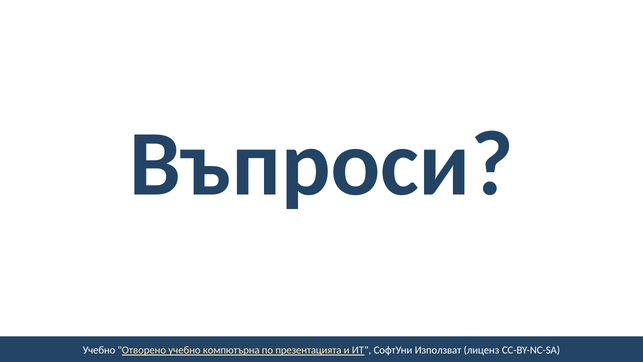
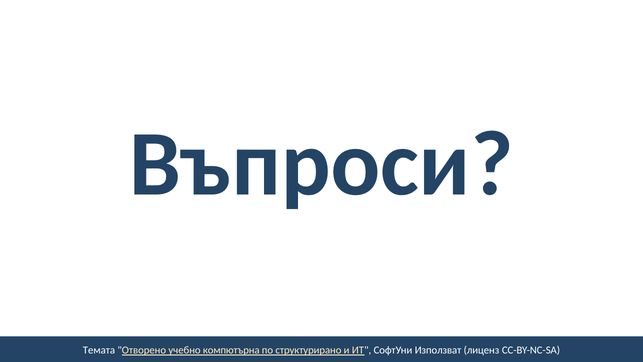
Учебно: Учебно -> Темата (99, 350)
презентацията: презентацията -> структурирано (308, 350)
